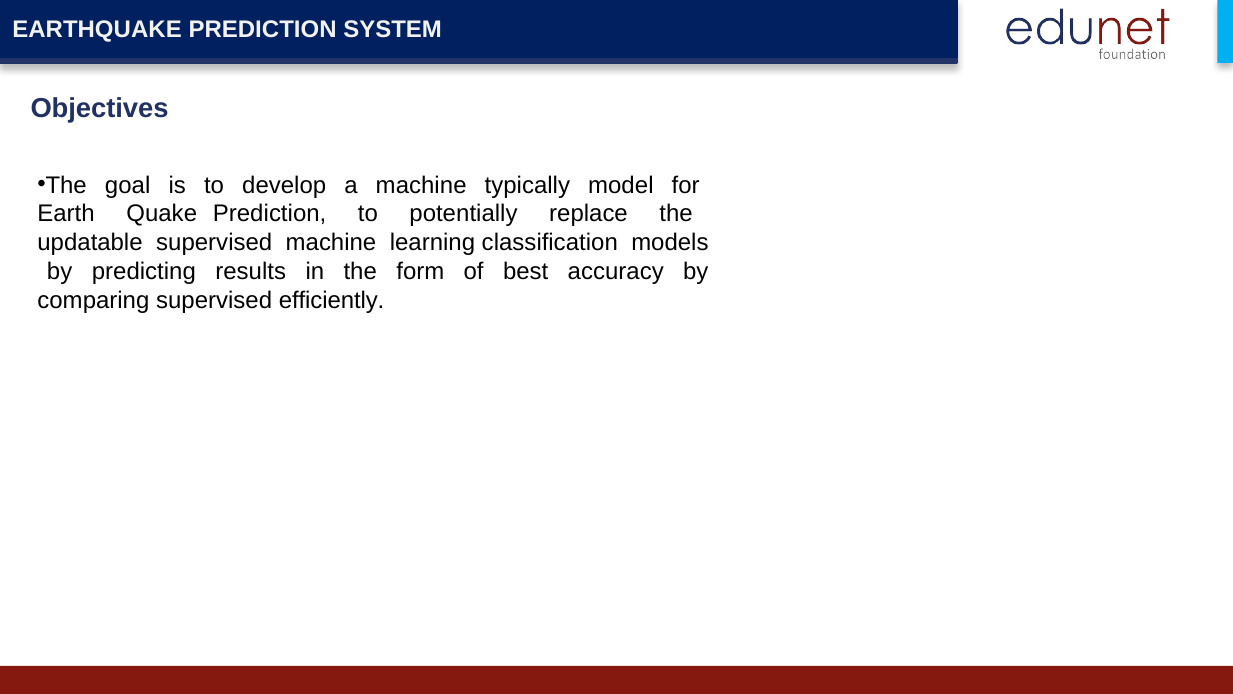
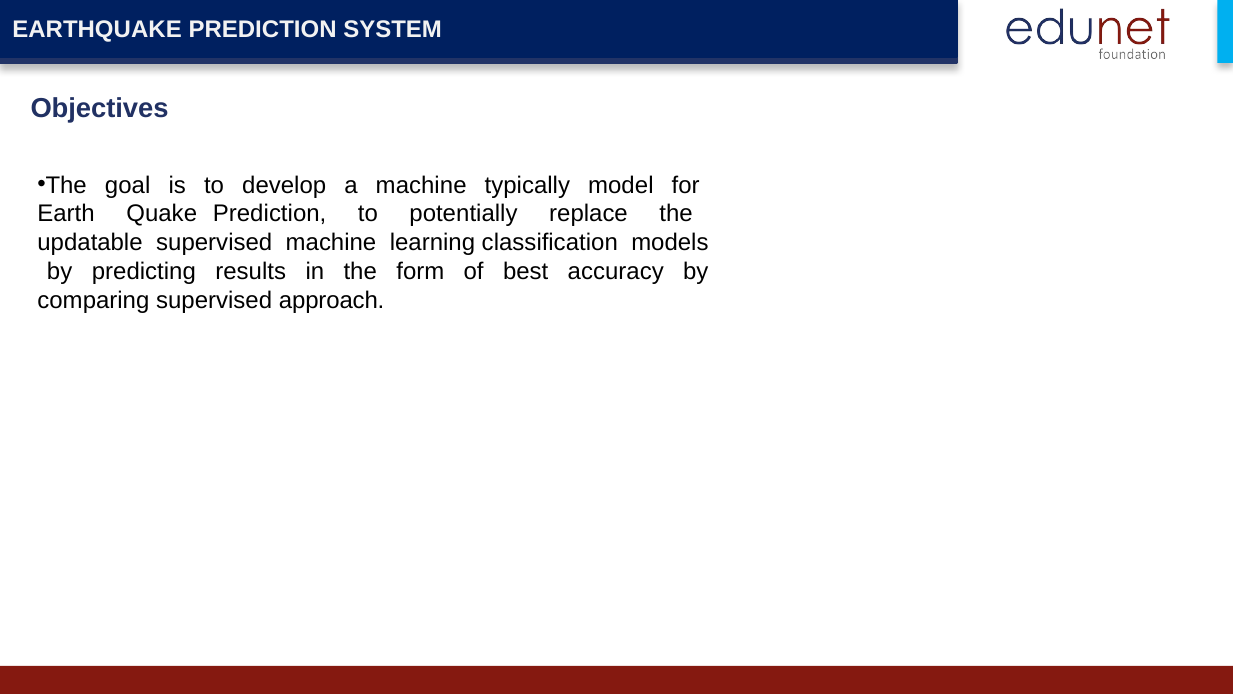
efficiently: efficiently -> approach (332, 300)
